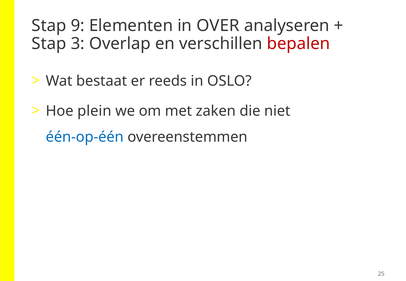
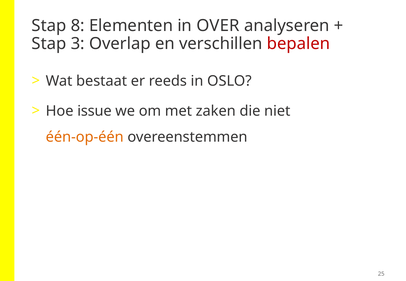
9: 9 -> 8 (78, 26)
plein: plein -> issue (94, 111)
één-op-één colour: blue -> orange (85, 137)
